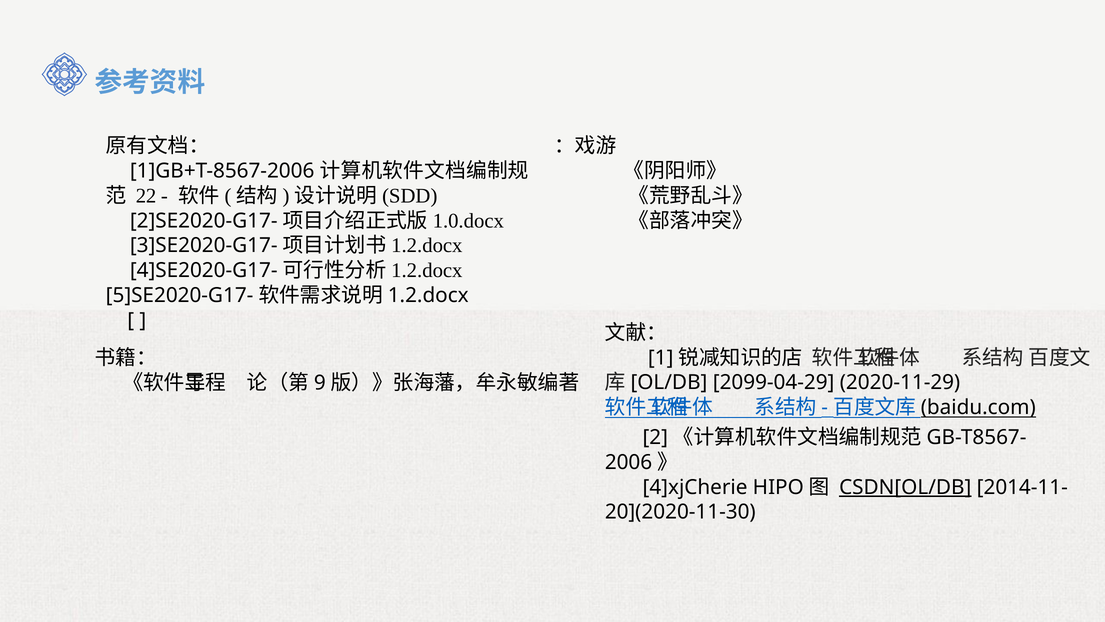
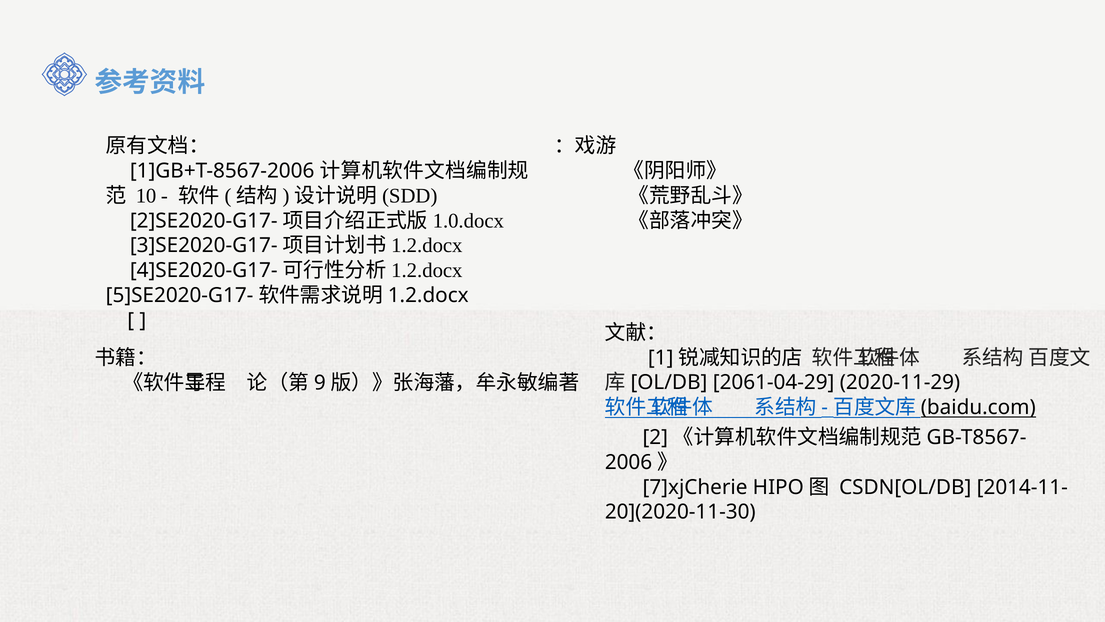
22: 22 -> 10 (146, 196)
2099-04-29: 2099-04-29 -> 2061-04-29 (774, 382)
4]xjCherie: 4]xjCherie -> 7]xjCherie (695, 487)
CSDN[OL/DB underline: present -> none (905, 487)
